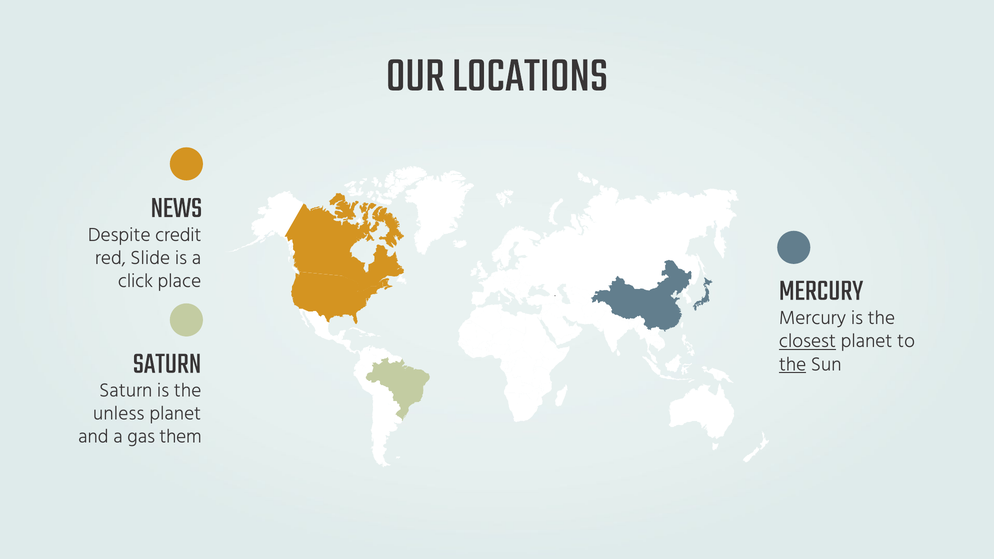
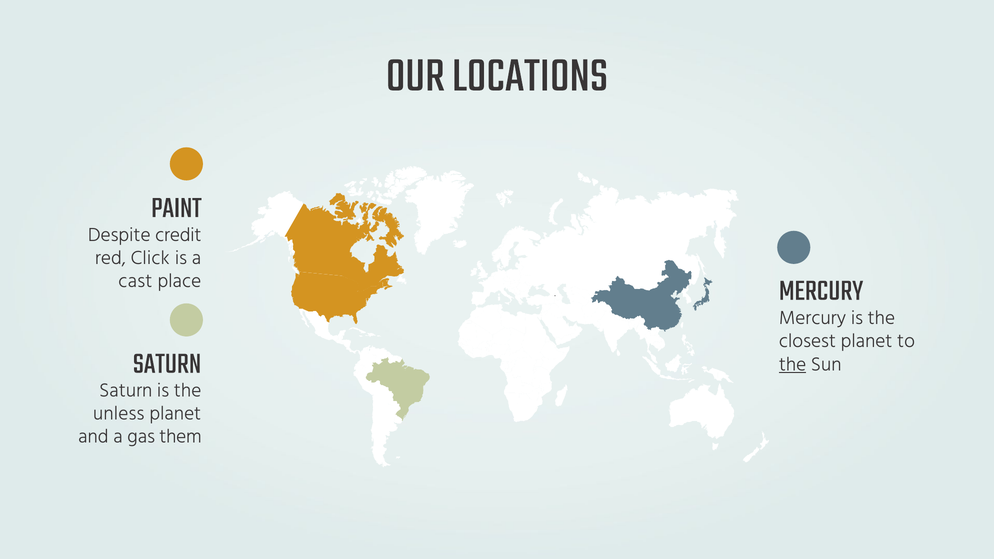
NEWS: NEWS -> PAINT (176, 207)
Slide: Slide -> Click (150, 258)
click: click -> cast (135, 281)
closest underline: present -> none (807, 341)
